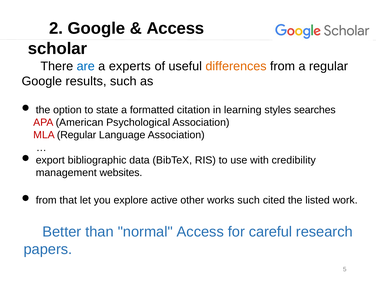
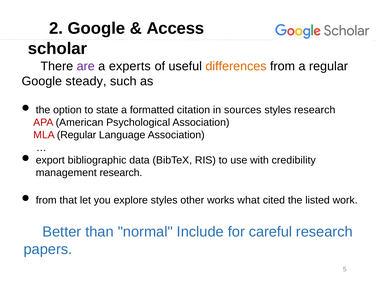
are colour: blue -> purple (86, 66)
results: results -> steady (86, 81)
learning: learning -> sources (243, 110)
styles searches: searches -> research (315, 110)
management websites: websites -> research (121, 173)
explore active: active -> styles (164, 200)
works such: such -> what (249, 200)
normal Access: Access -> Include (200, 232)
